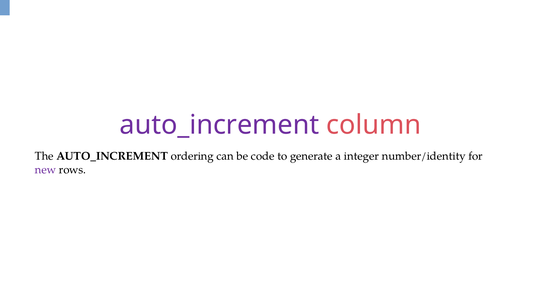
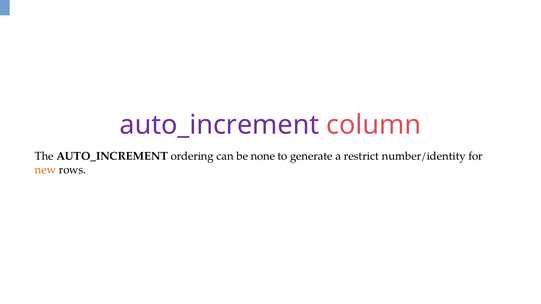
code: code -> none (263, 156)
integer: integer -> restrict (361, 156)
new colour: purple -> orange (46, 170)
